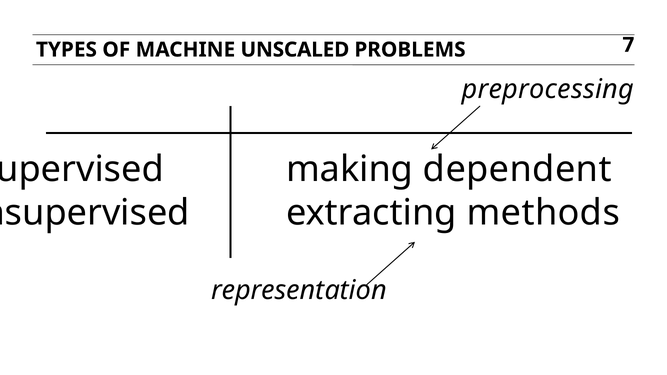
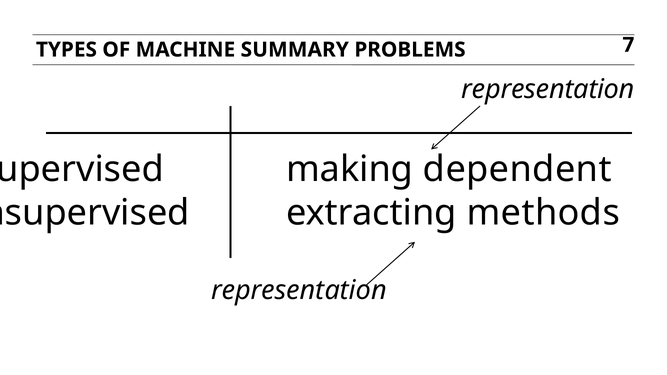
UNSCALED: UNSCALED -> SUMMARY (295, 50)
preprocessing: preprocessing -> representation (548, 89)
